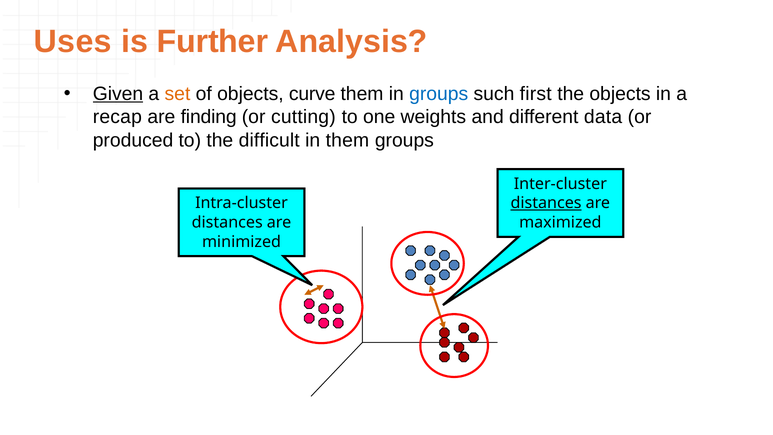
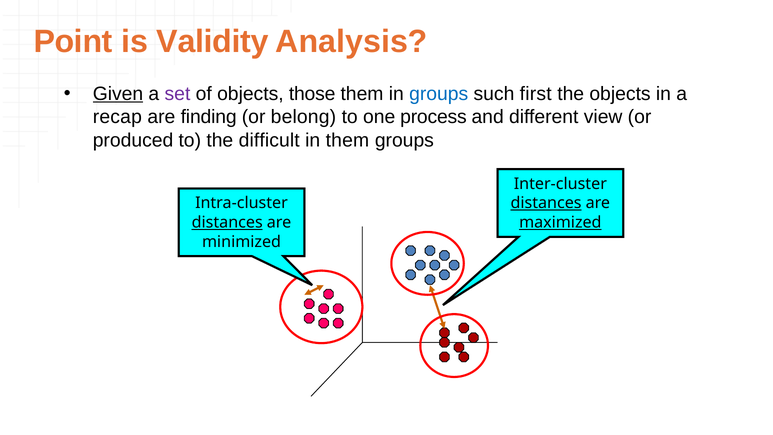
Uses: Uses -> Point (73, 42)
Further: Further -> Validity (213, 42)
set colour: orange -> purple (177, 94)
curve: curve -> those (312, 94)
cutting: cutting -> belong (303, 117)
weights: weights -> process (433, 117)
data: data -> view (603, 117)
distances underline: none -> present (227, 222)
maximized underline: none -> present (560, 222)
